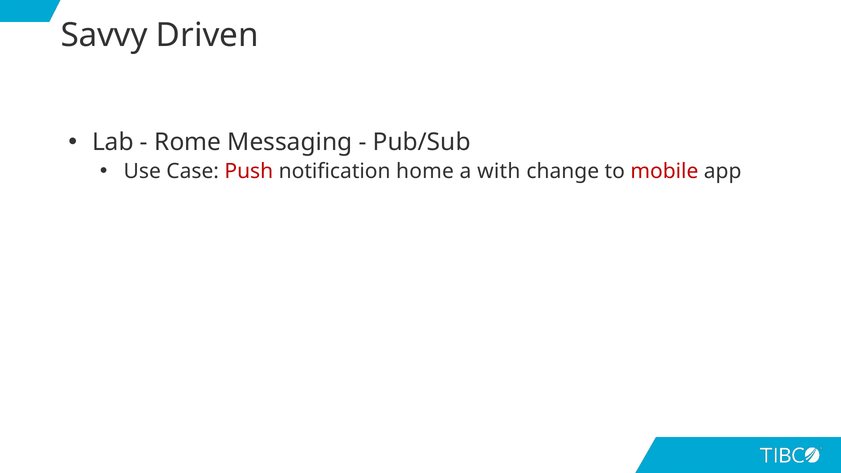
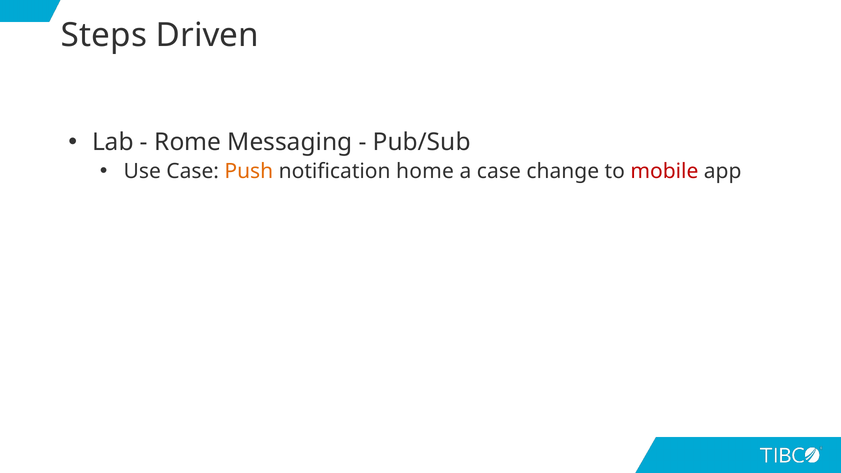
Savvy: Savvy -> Steps (104, 35)
Push colour: red -> orange (249, 171)
a with: with -> case (499, 171)
